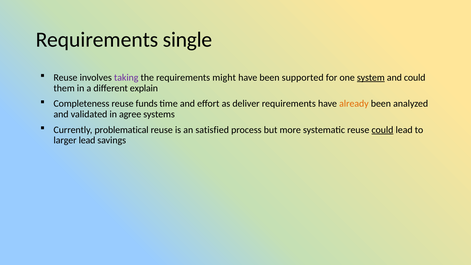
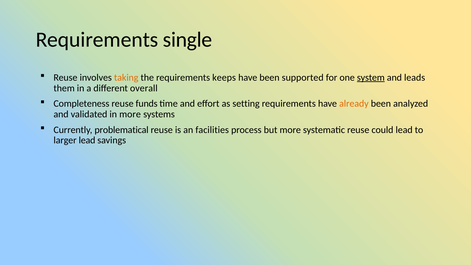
taking colour: purple -> orange (126, 78)
might: might -> keeps (224, 78)
and could: could -> leads (415, 78)
explain: explain -> overall (144, 88)
deliver: deliver -> setting (246, 104)
in agree: agree -> more (130, 114)
satisfied: satisfied -> facilities (212, 130)
could underline: present -> none (382, 130)
